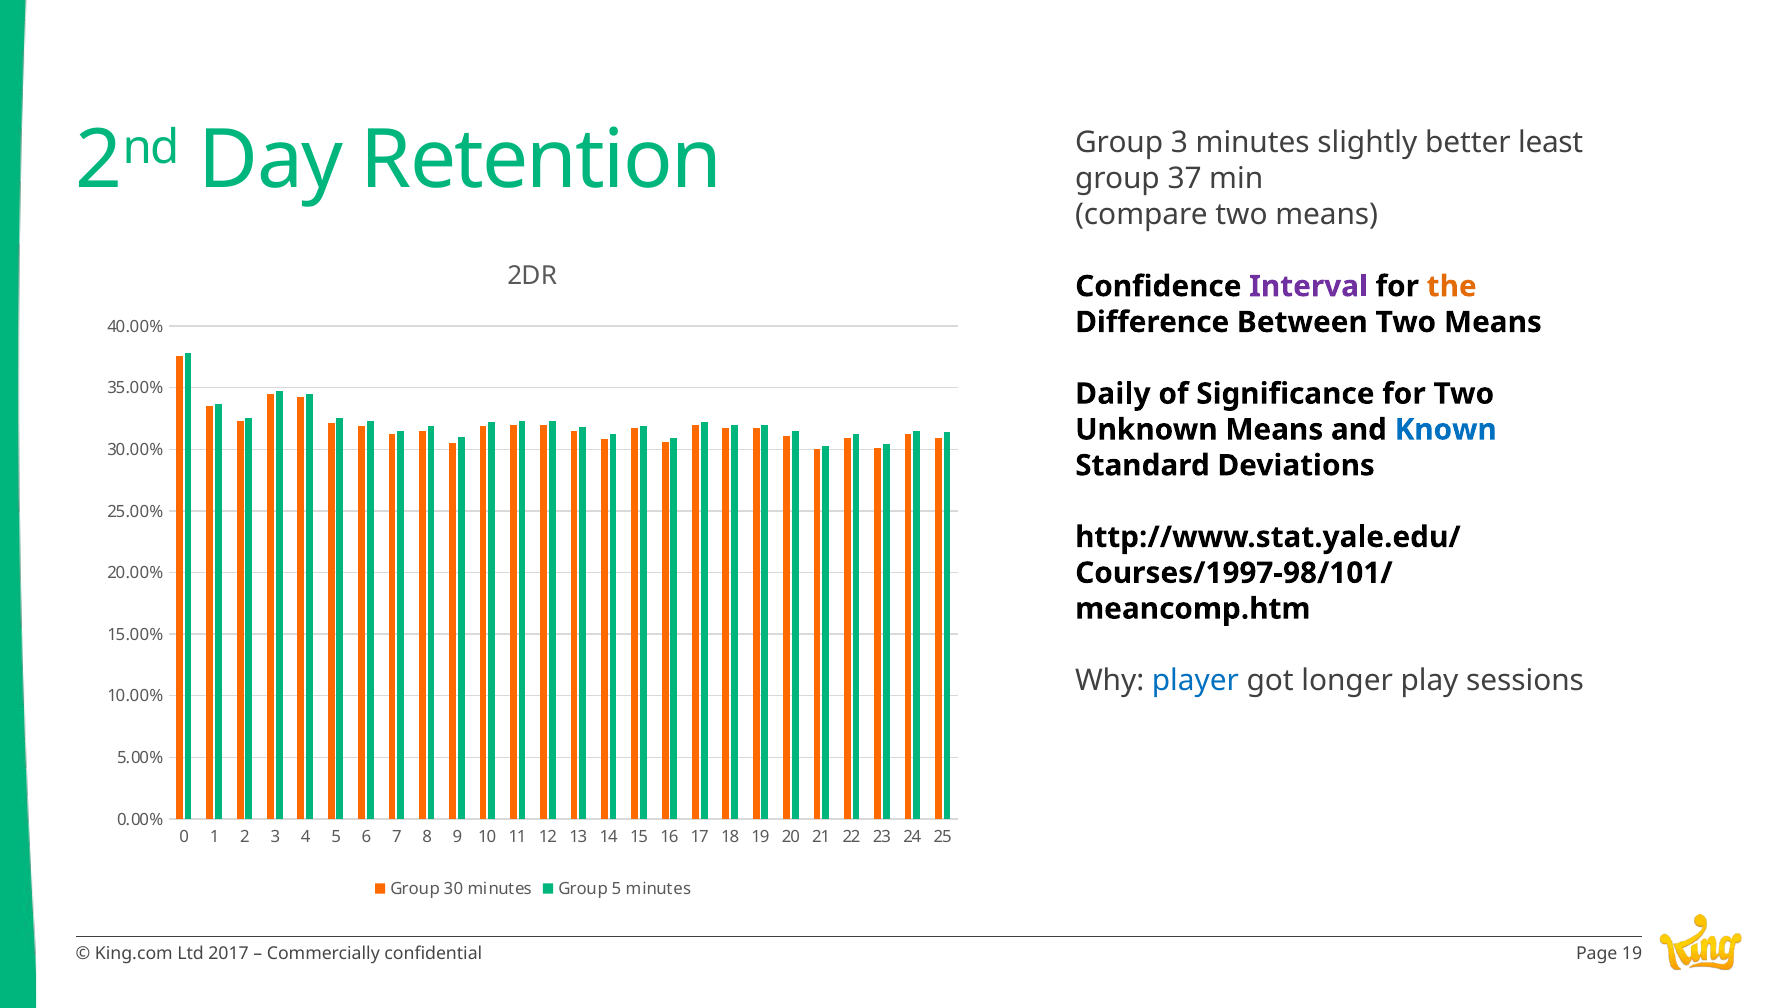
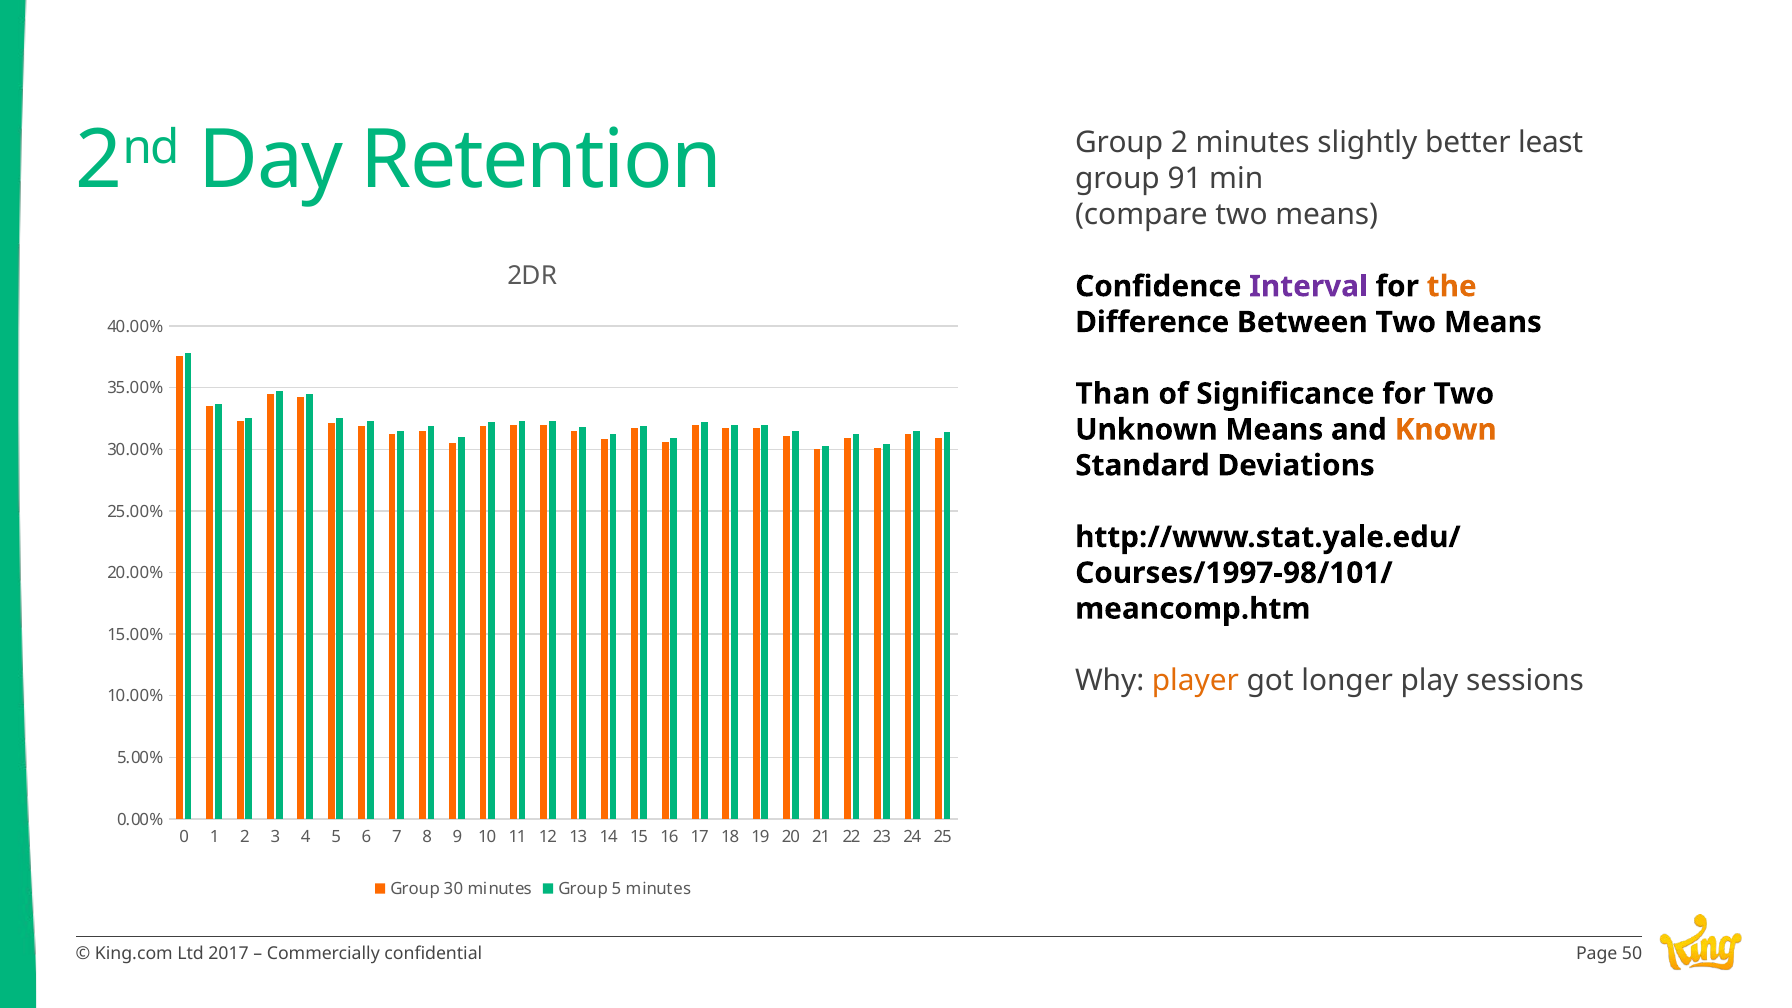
Group 3: 3 -> 2 (1180, 143)
37: 37 -> 91 (1185, 179)
Daily: Daily -> Than (1113, 394)
Known colour: blue -> orange (1446, 430)
player colour: blue -> orange (1195, 680)
Page 19: 19 -> 50 (1632, 953)
